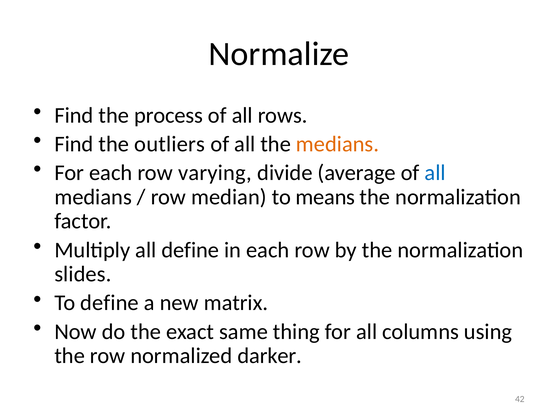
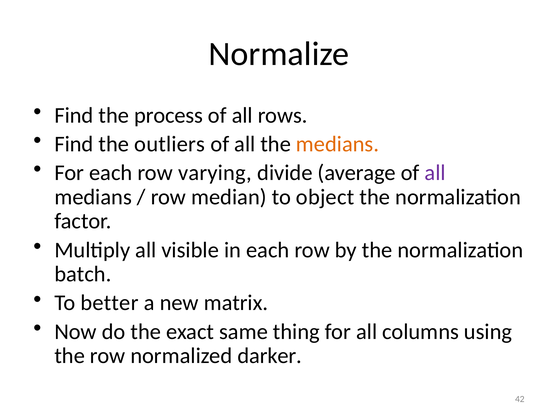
all colour: blue -> purple (435, 173)
means: means -> object (325, 197)
all define: define -> visible (190, 250)
slides: slides -> batch (83, 275)
To define: define -> better (109, 303)
